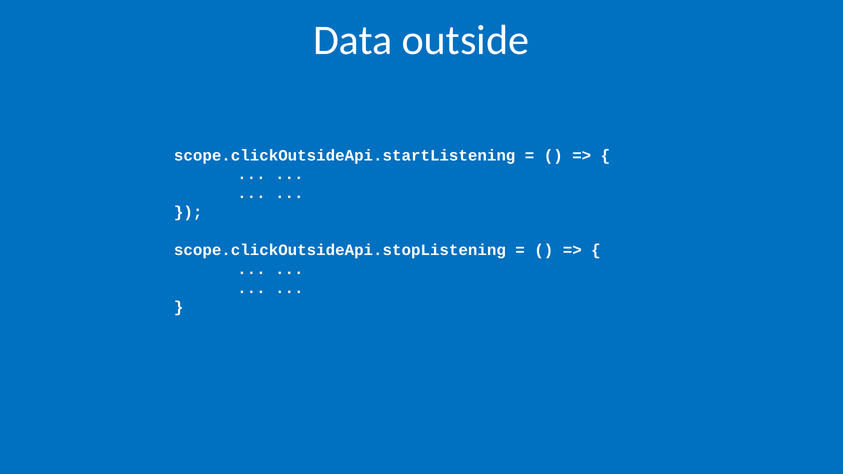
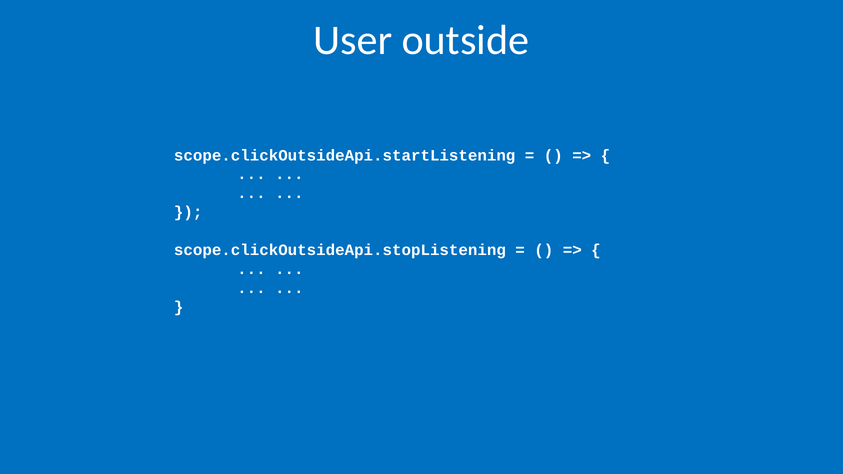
Data: Data -> User (353, 41)
